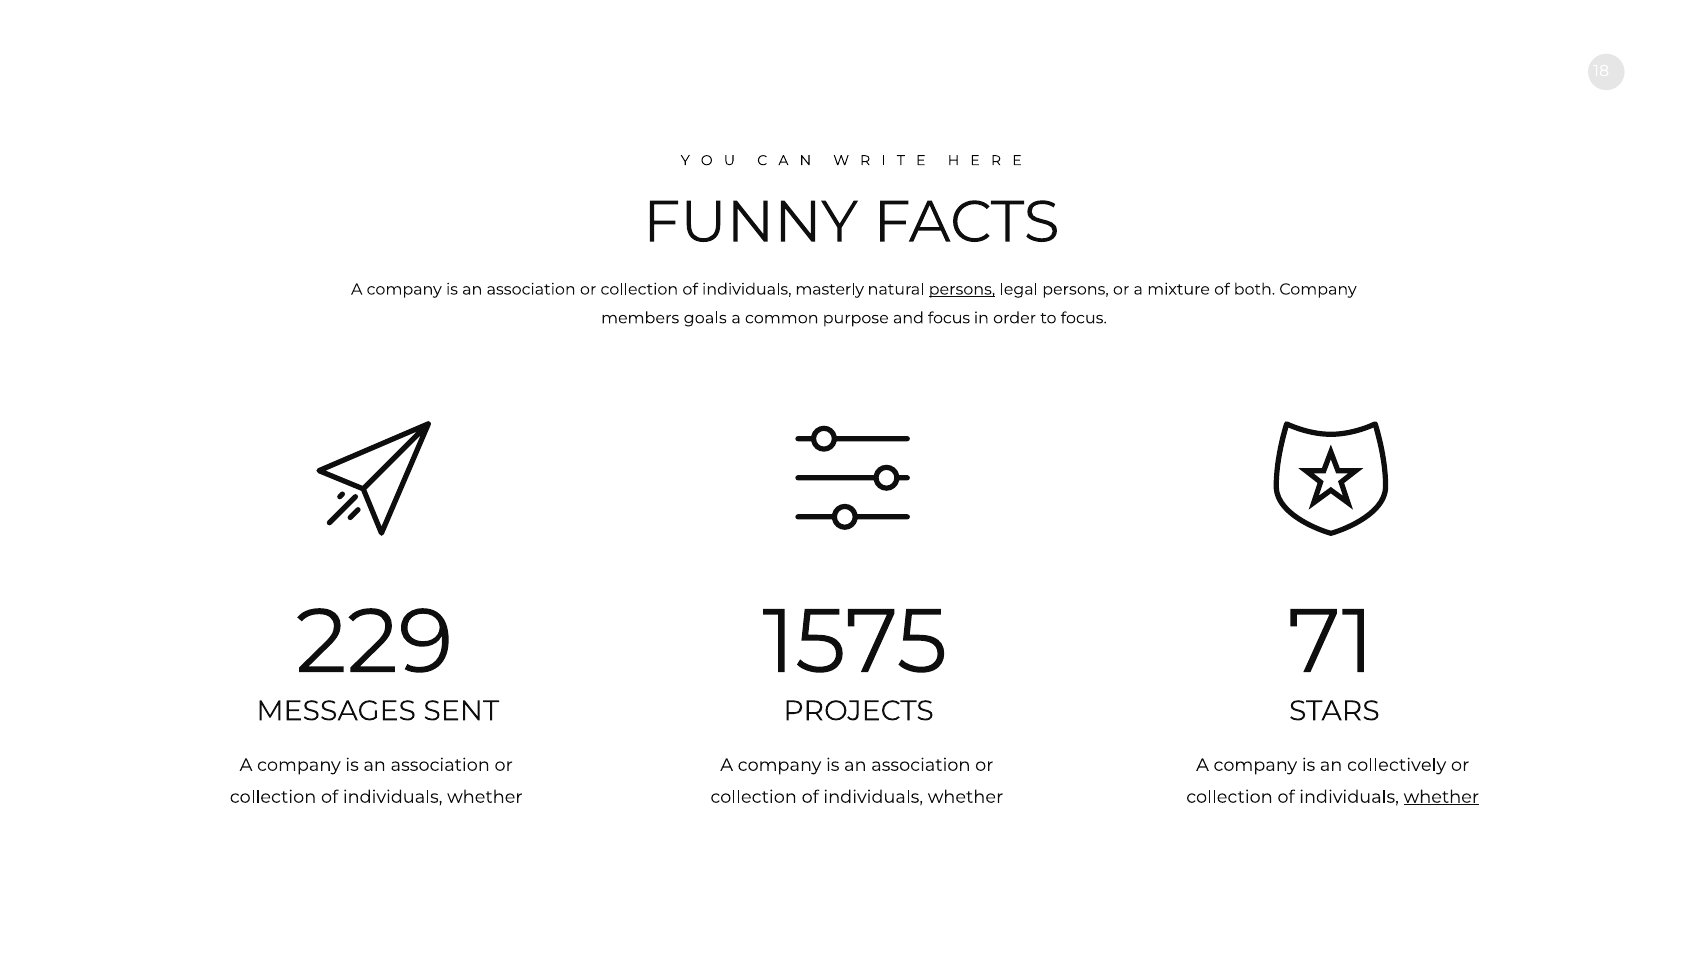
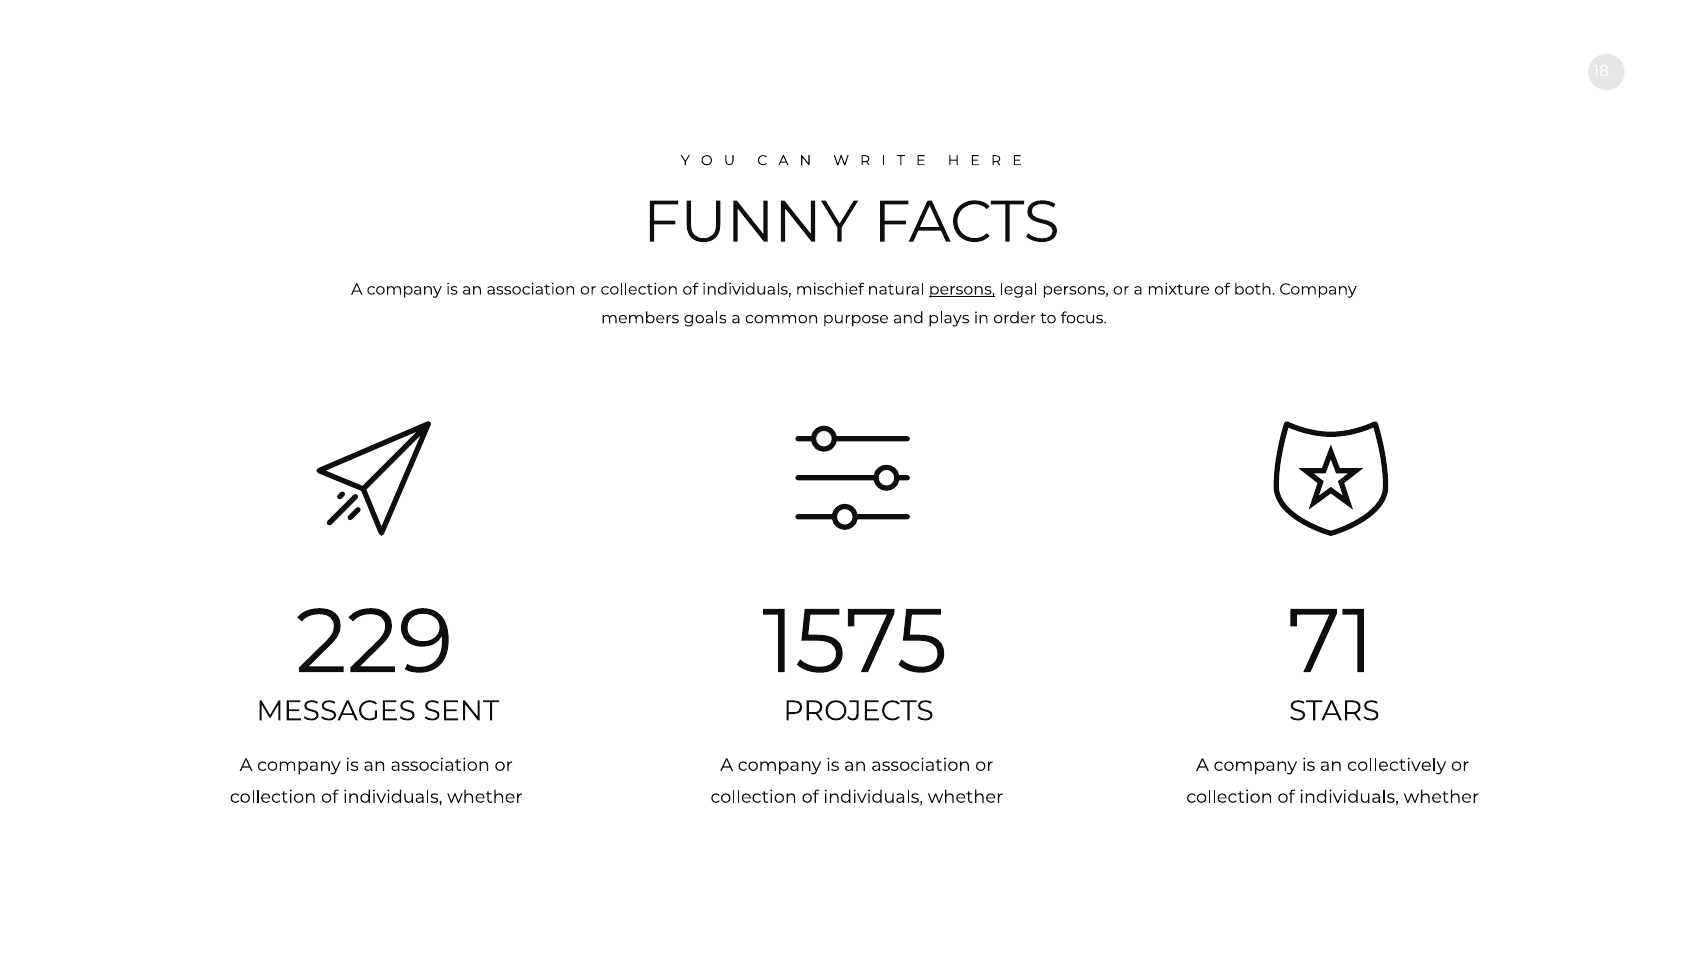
masterly: masterly -> mischief (830, 289)
and focus: focus -> plays (949, 318)
whether underline: present -> none (1441, 797)
